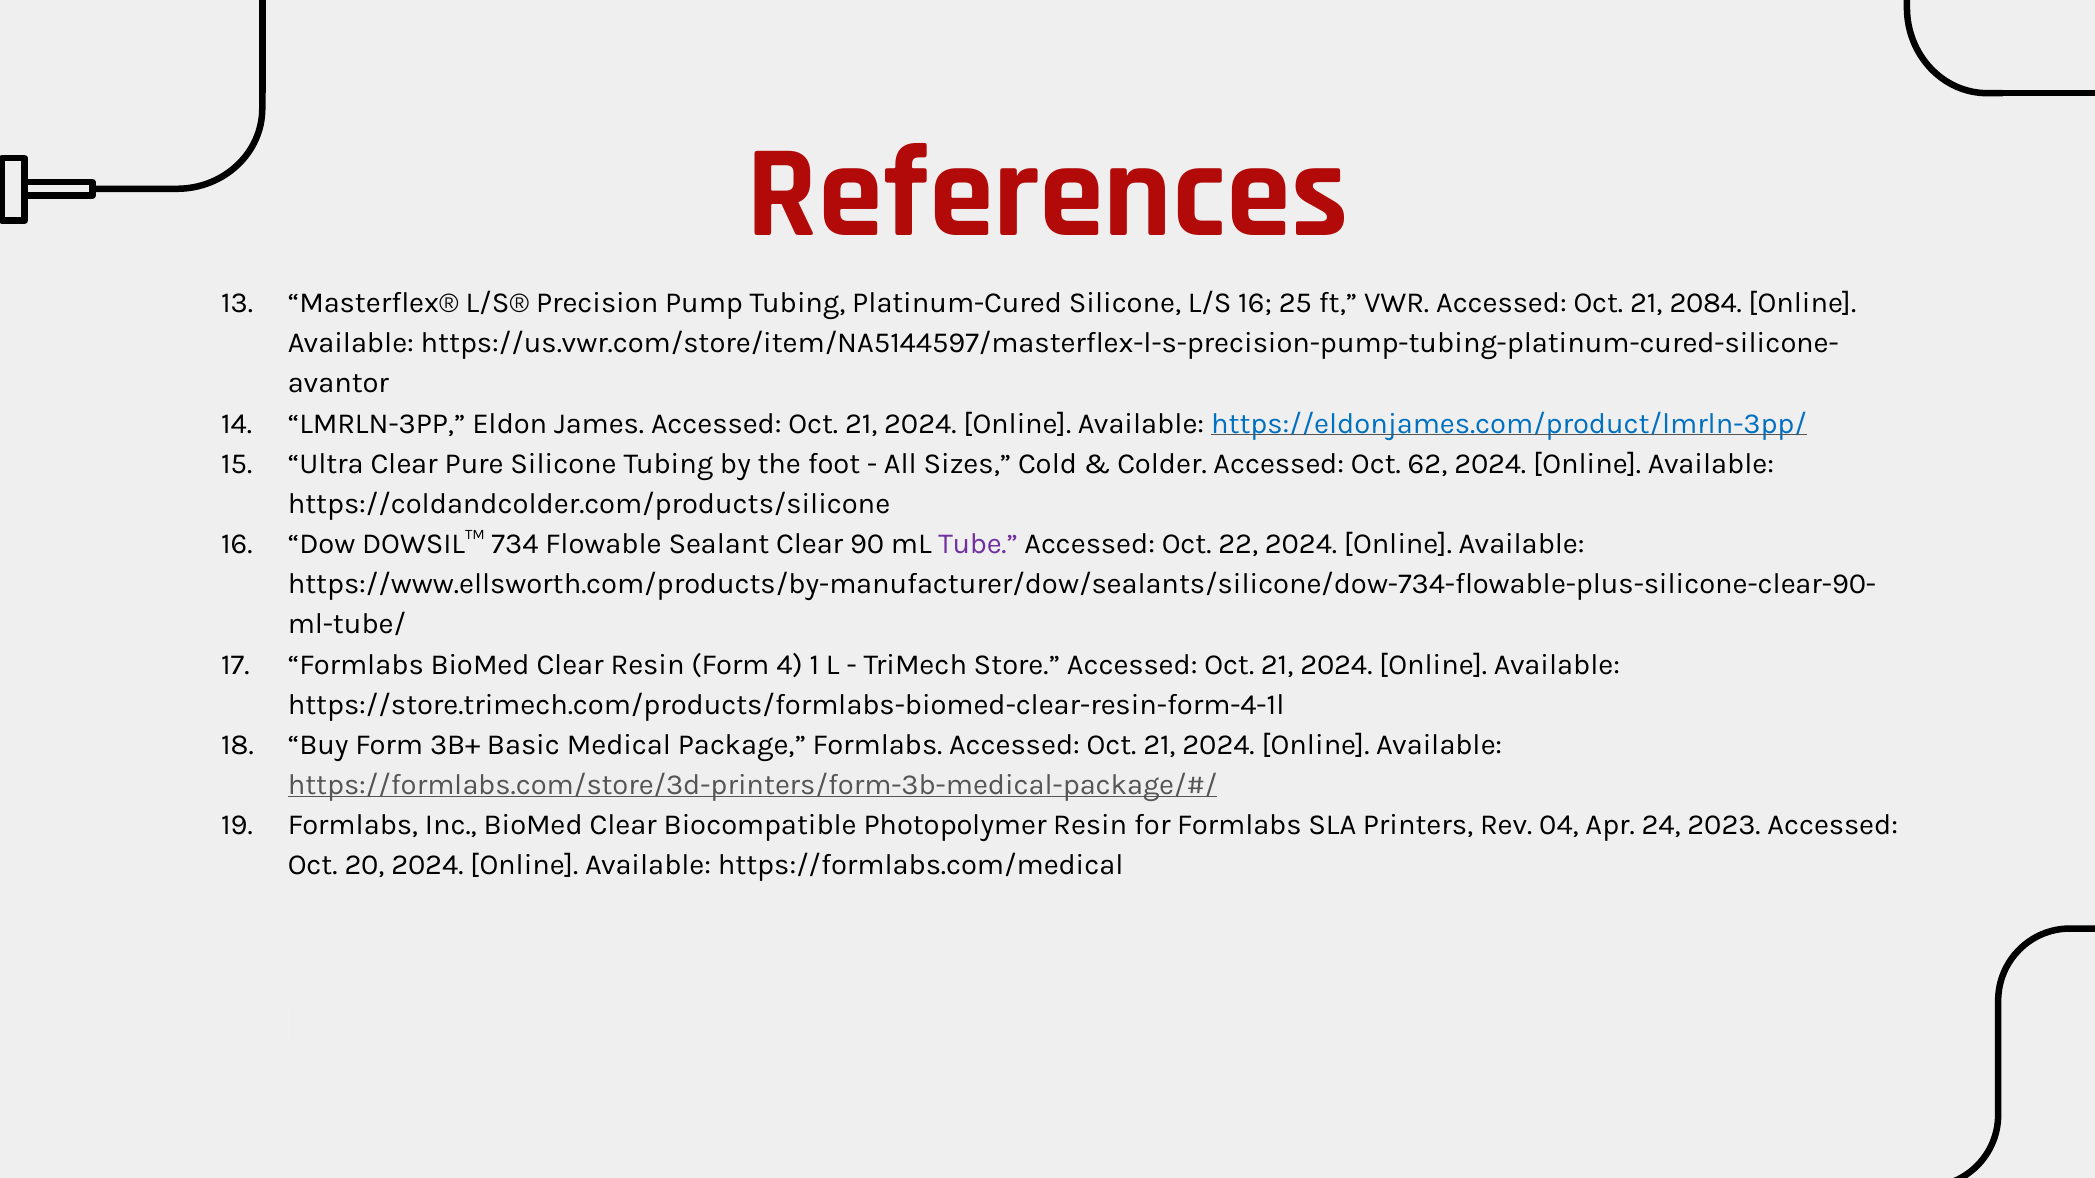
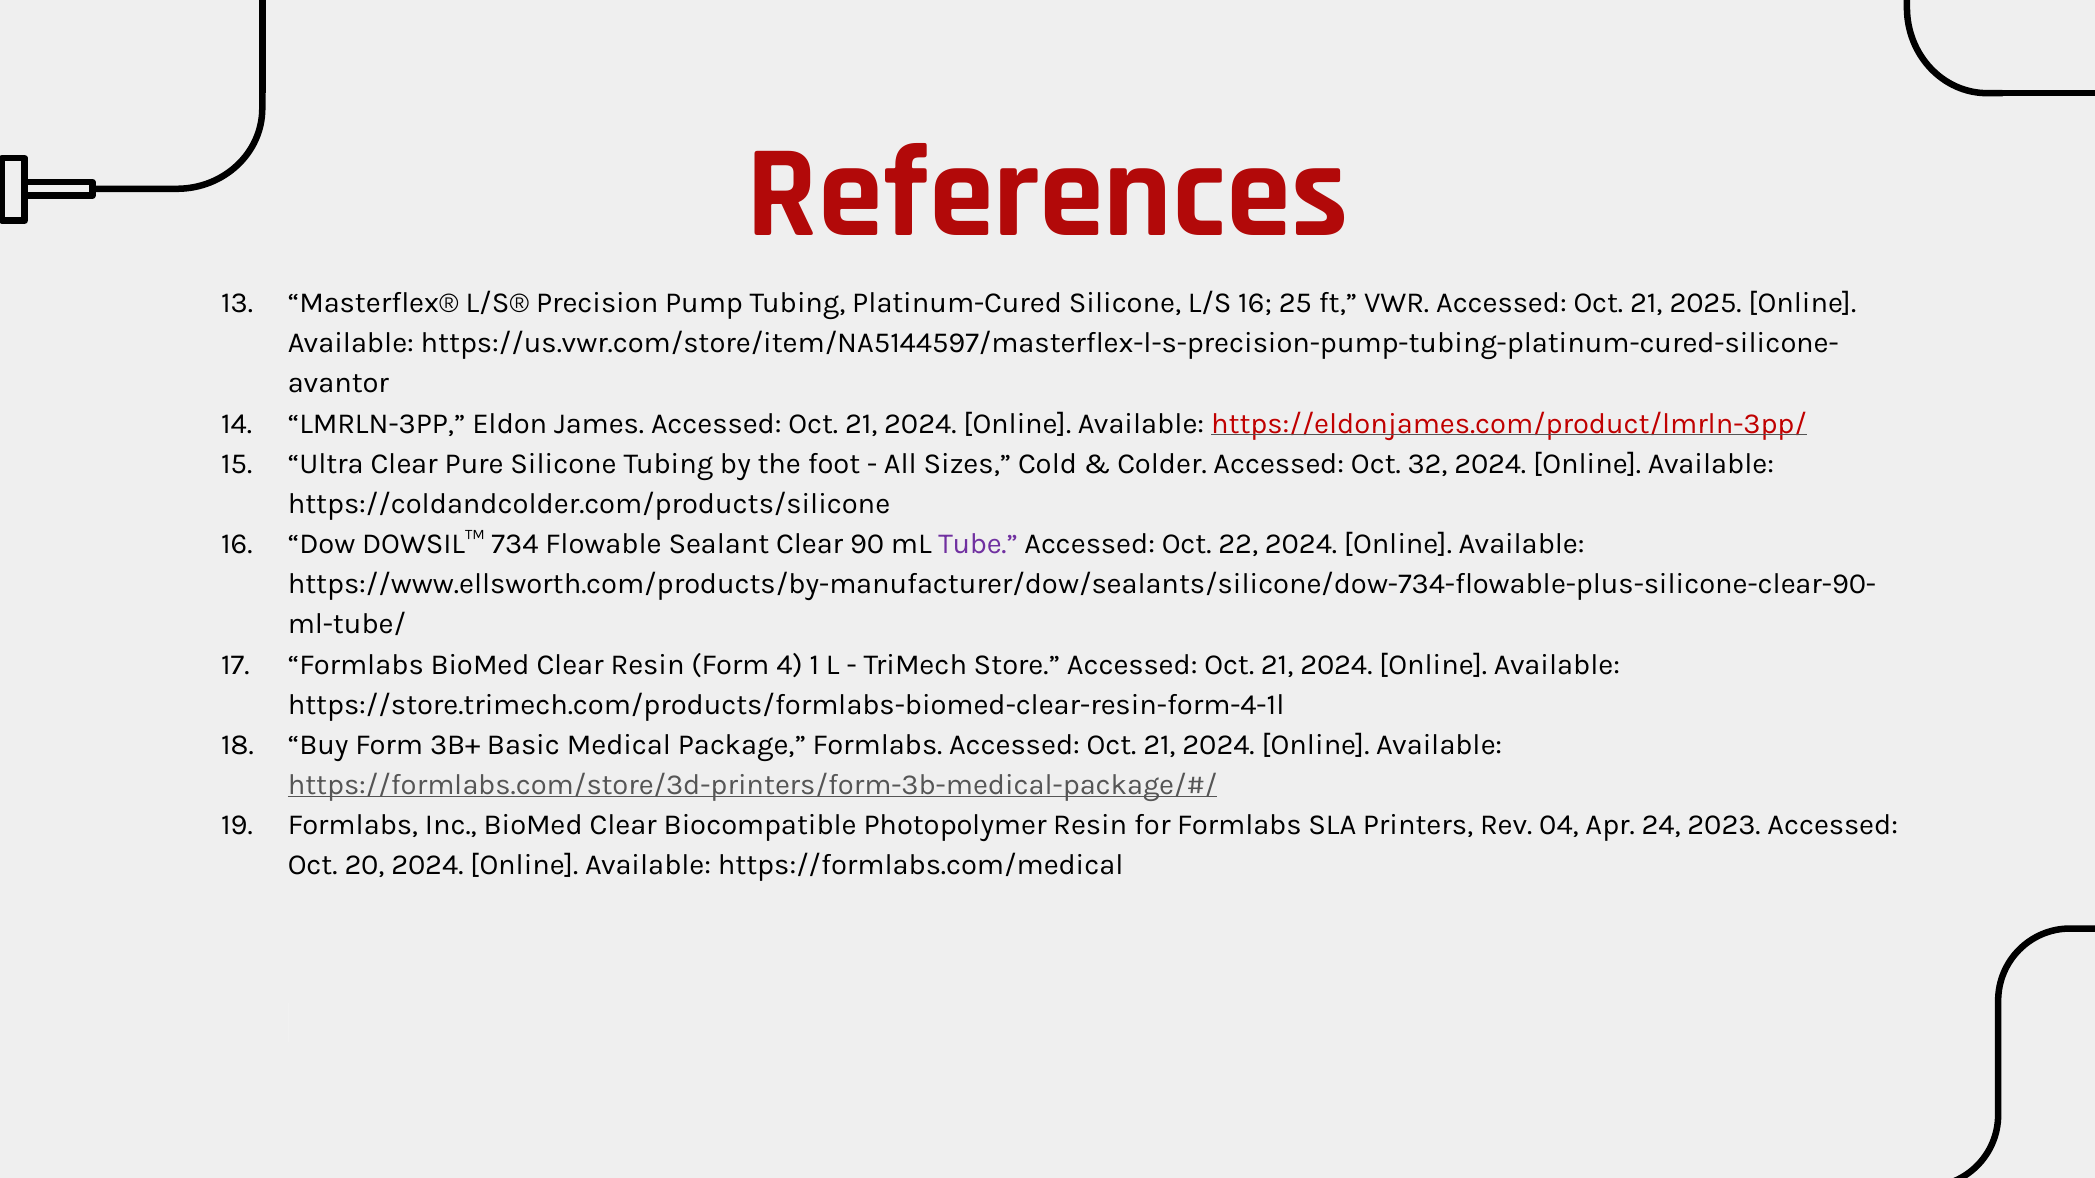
2084: 2084 -> 2025 (1706, 303)
https://eldonjames.com/product/lmrln-3pp/ colour: blue -> red (1509, 424)
62: 62 -> 32 (1428, 464)
